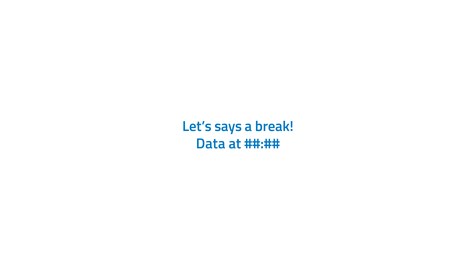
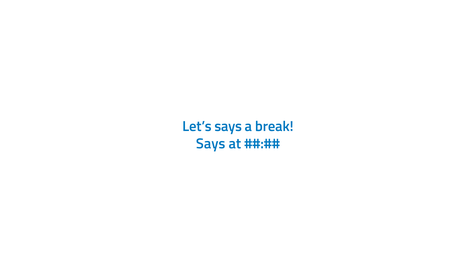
Data: Data -> Says (211, 144)
